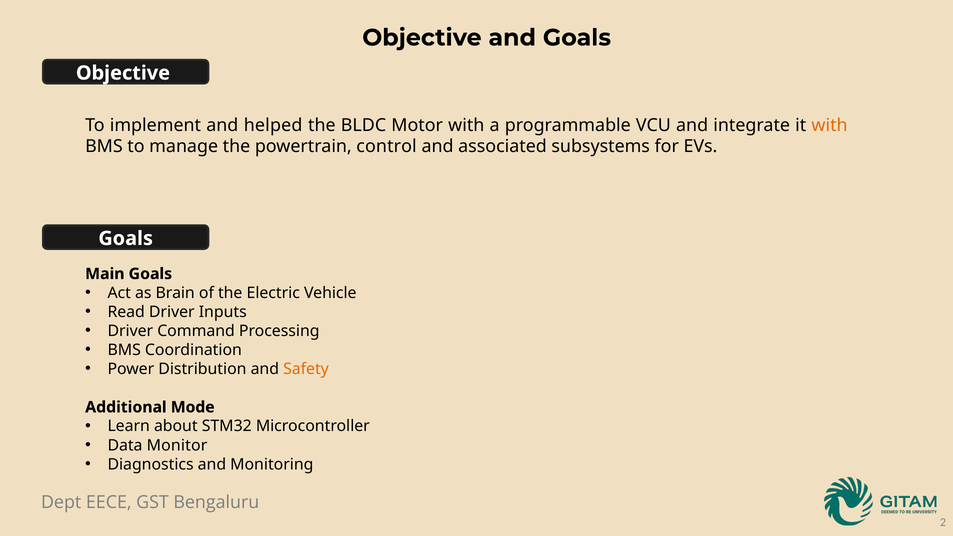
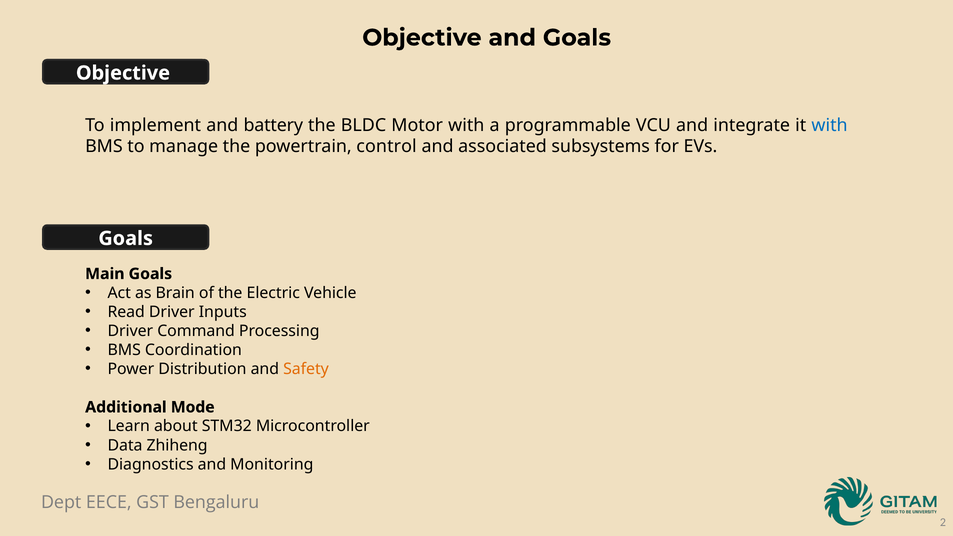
helped: helped -> battery (273, 125)
with colour: orange -> blue (830, 125)
Monitor: Monitor -> Zhiheng (177, 445)
